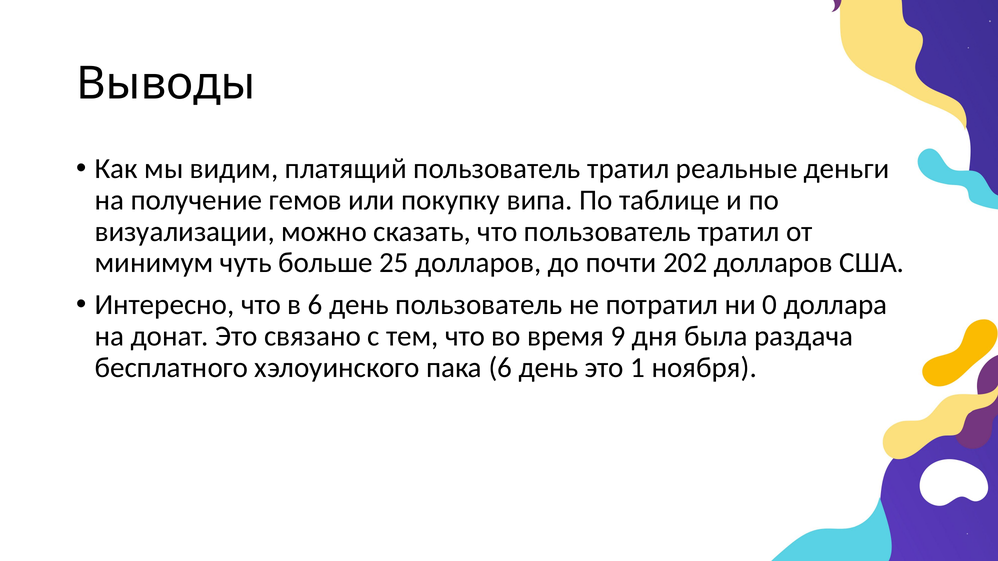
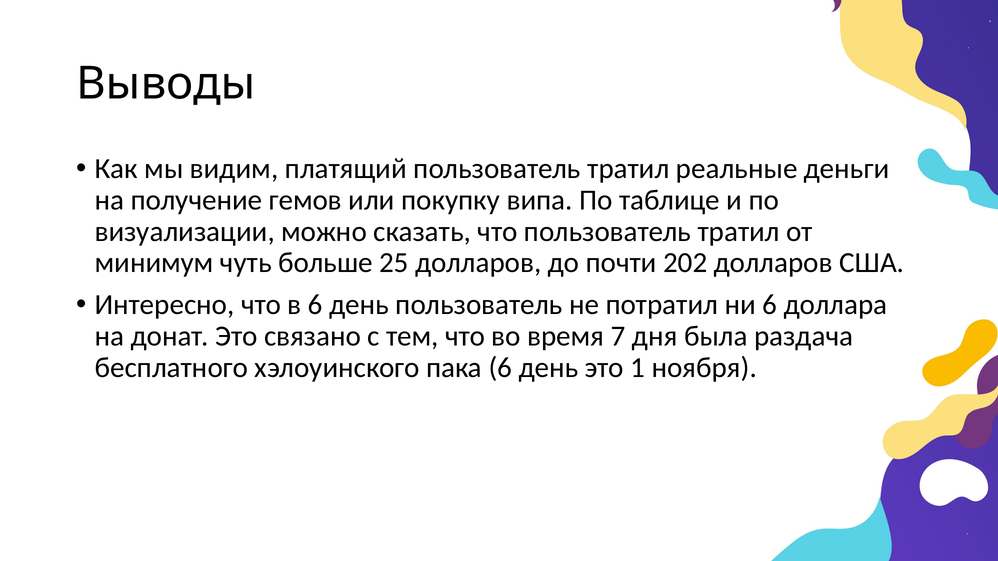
ни 0: 0 -> 6 (770, 305)
9: 9 -> 7 (618, 336)
